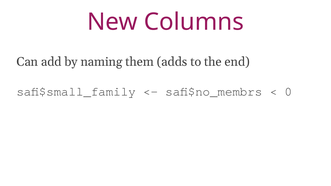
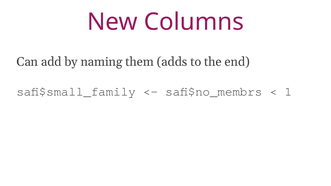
0: 0 -> 1 (288, 92)
